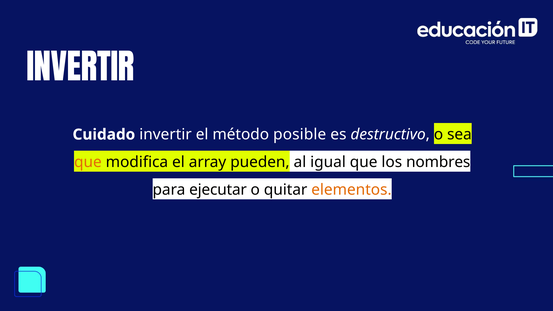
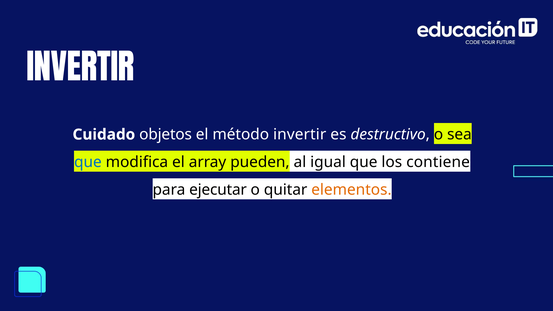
Cuidado invertir: invertir -> objetos (166, 135)
método posible: posible -> invertir (300, 135)
que colour: orange -> blue (88, 162)
nombres: nombres -> contiene (438, 162)
